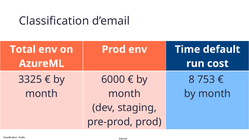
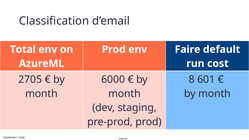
Time: Time -> Faire (188, 49)
3325: 3325 -> 2705 (30, 80)
753: 753 -> 601 (206, 80)
